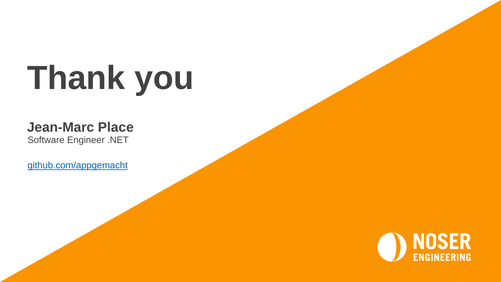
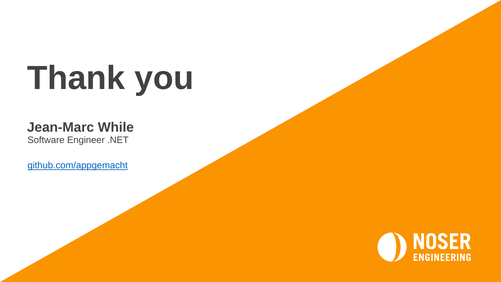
Place: Place -> While (116, 127)
